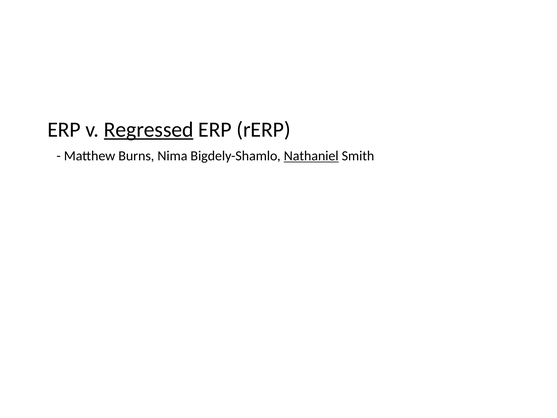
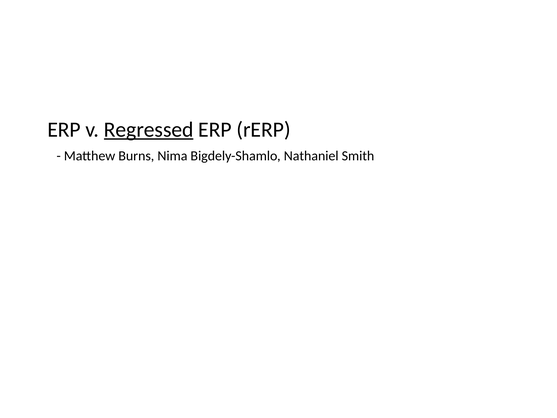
Nathaniel underline: present -> none (311, 156)
